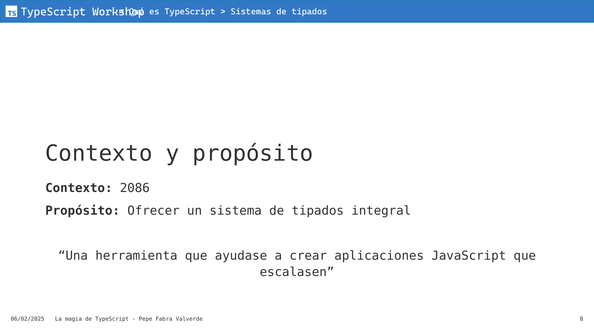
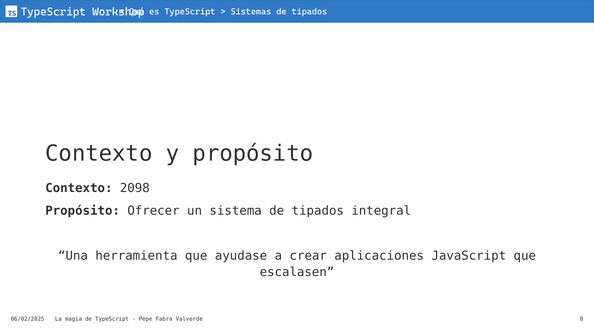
2086: 2086 -> 2098 (135, 188)
